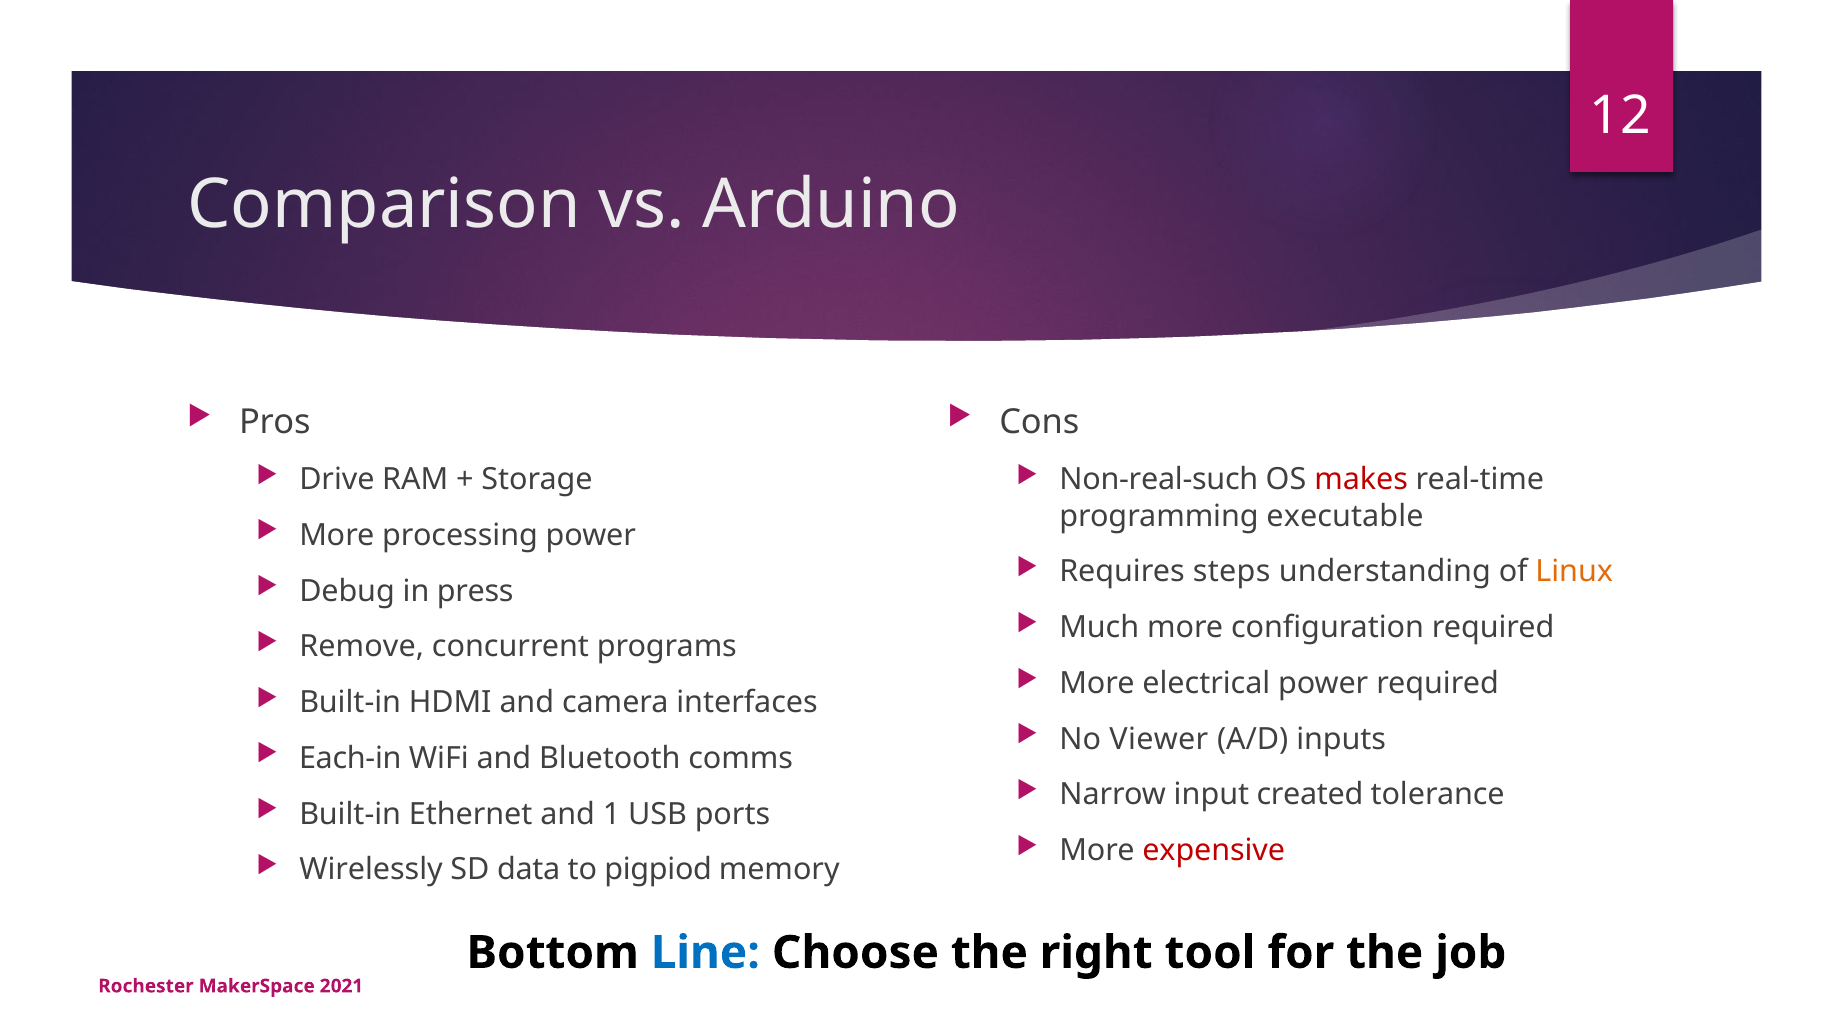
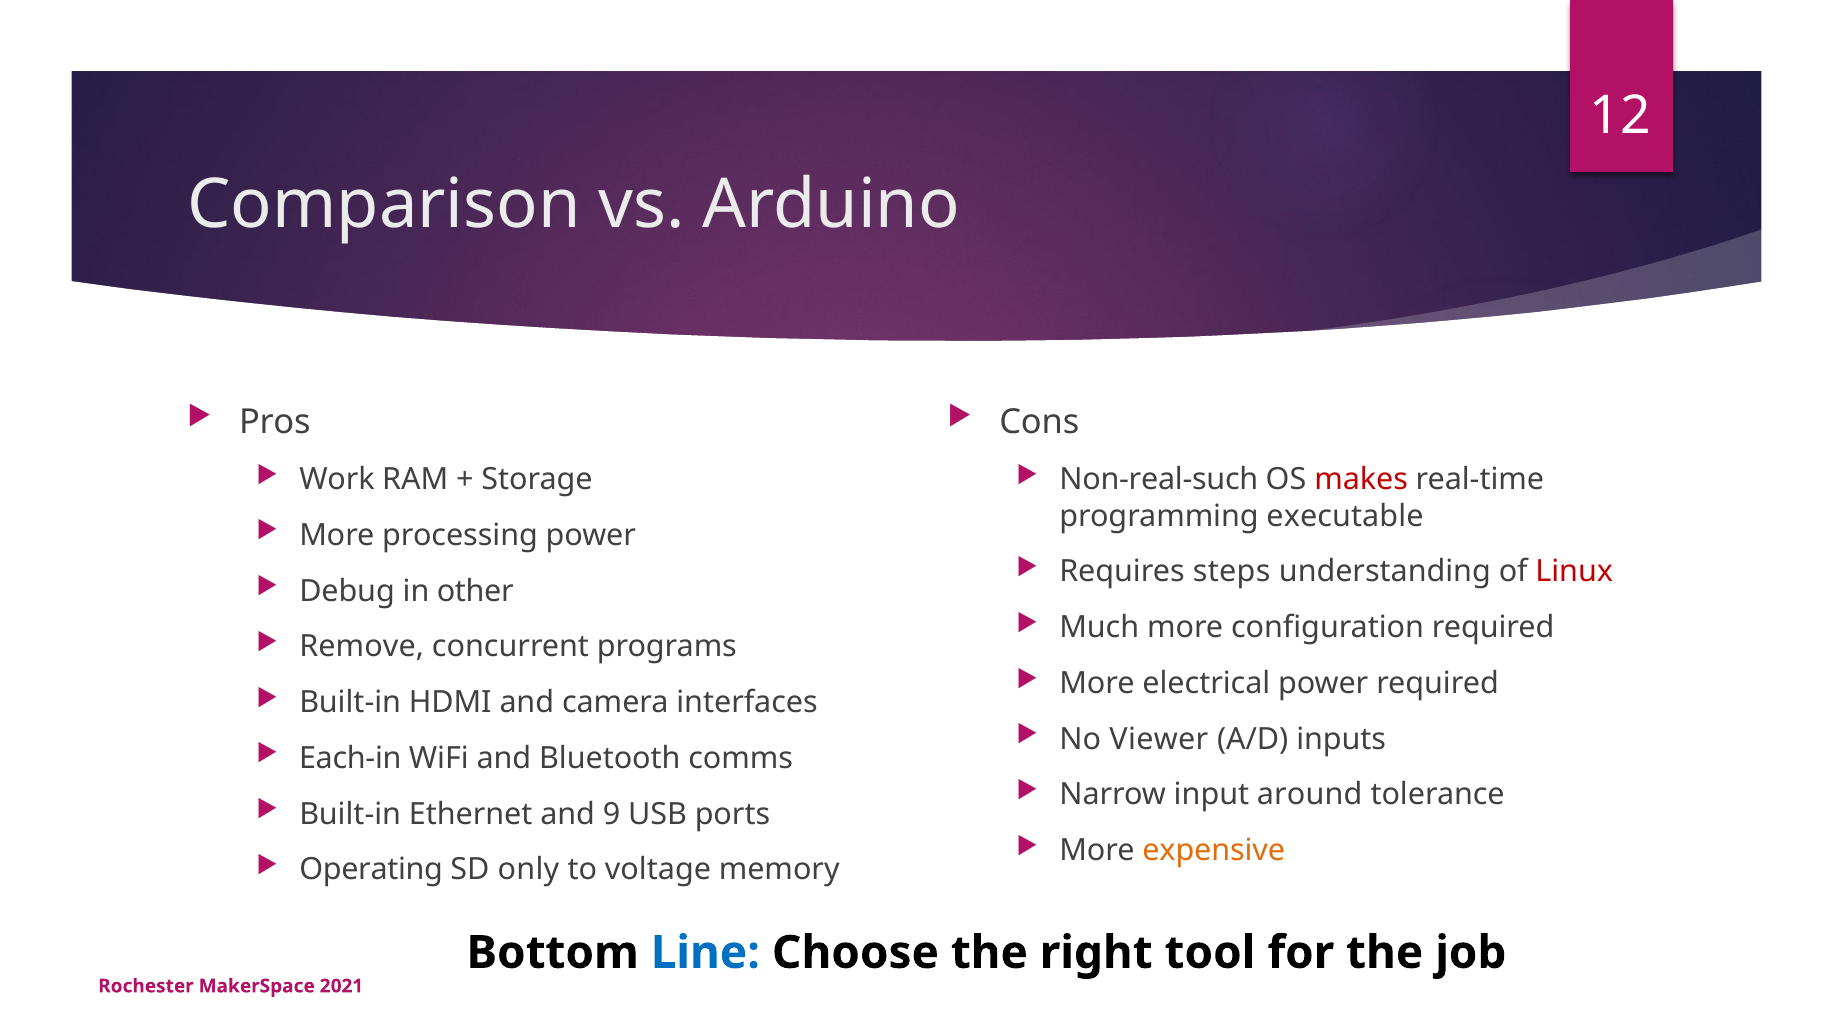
Drive: Drive -> Work (337, 479)
Linux colour: orange -> red (1574, 572)
press: press -> other (475, 591)
created: created -> around (1310, 795)
1: 1 -> 9 (612, 814)
expensive colour: red -> orange (1214, 850)
Wirelessly: Wirelessly -> Operating (371, 869)
data: data -> only (528, 869)
pigpiod: pigpiod -> voltage (658, 869)
